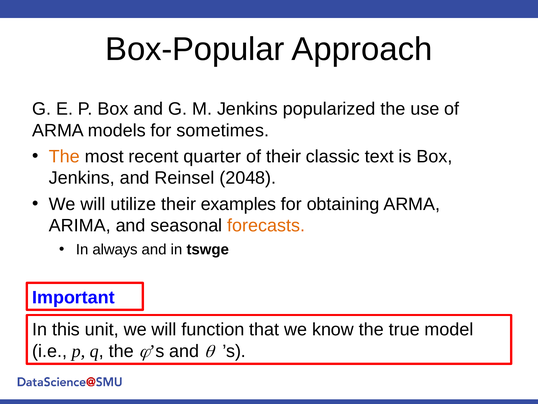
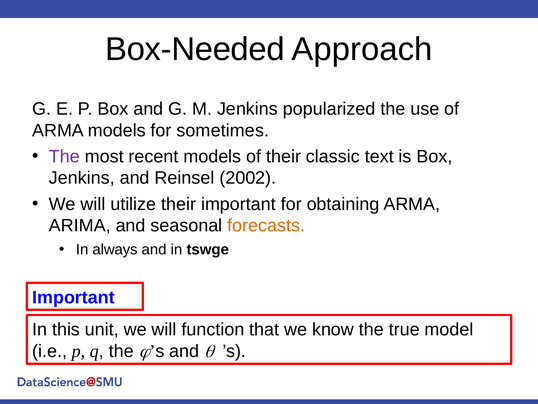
Box-Popular: Box-Popular -> Box-Needed (195, 49)
The colour: orange -> purple (64, 156)
recent quarter: quarter -> models (212, 156)
2048: 2048 -> 2002 (248, 178)
their examples: examples -> important (238, 204)
